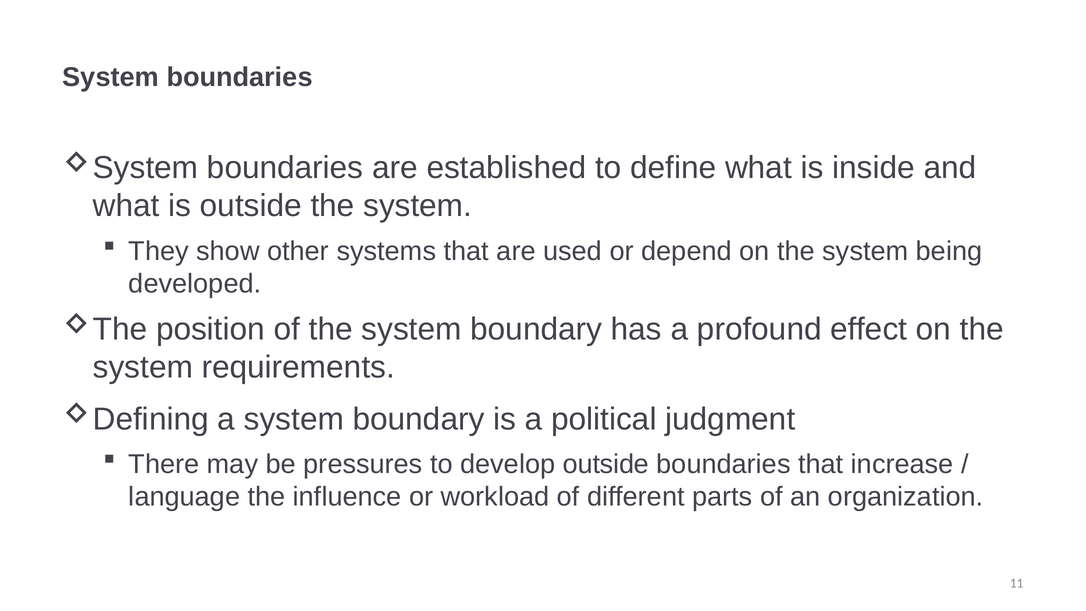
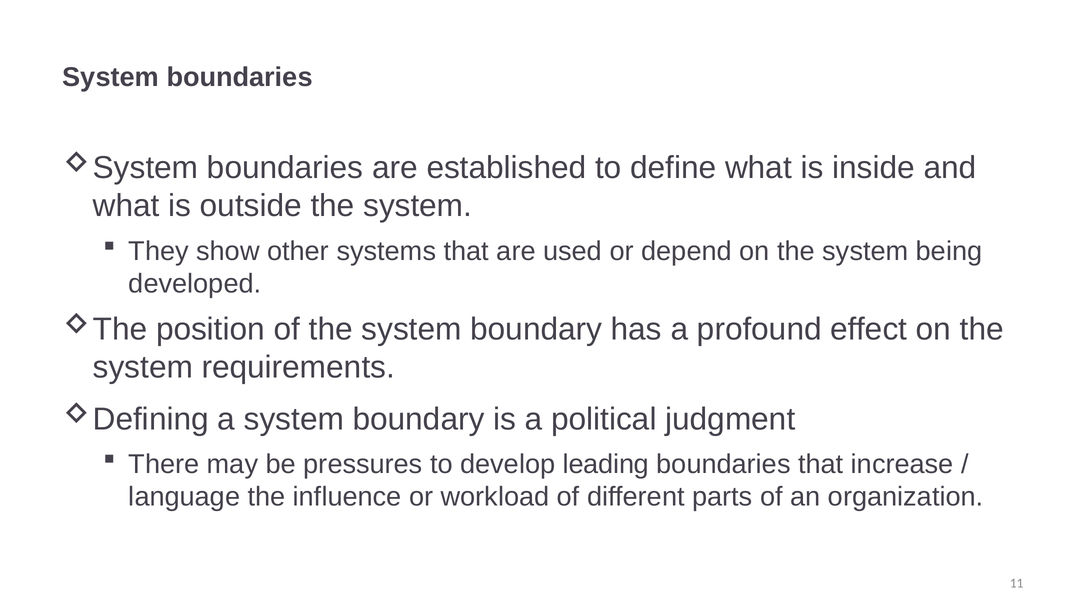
develop outside: outside -> leading (606, 464)
